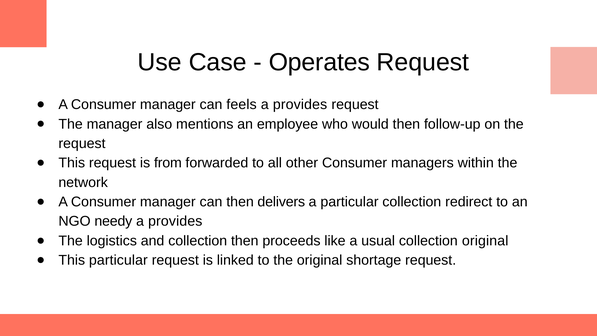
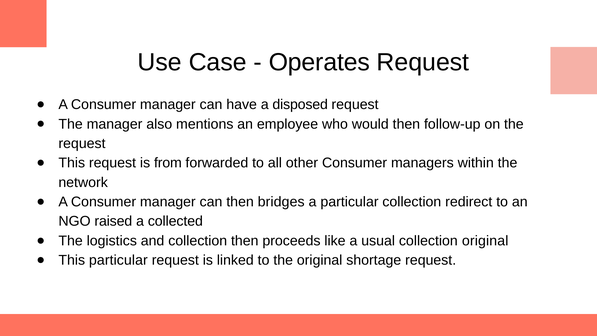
feels: feels -> have (242, 105)
provides: provides -> disposed (300, 105)
delivers: delivers -> bridges (281, 202)
needy: needy -> raised (113, 221)
provides: provides -> collected (175, 221)
